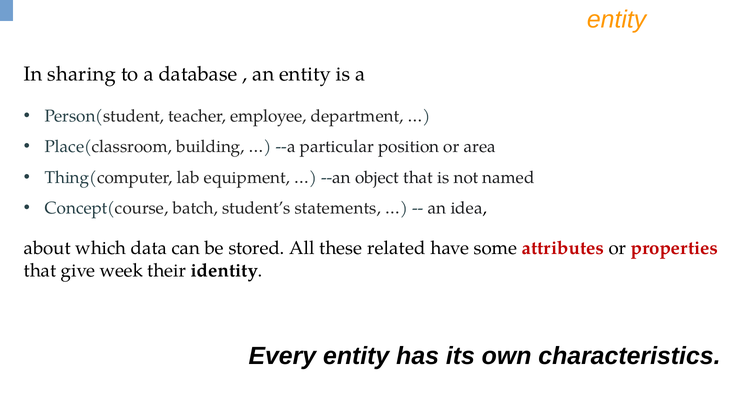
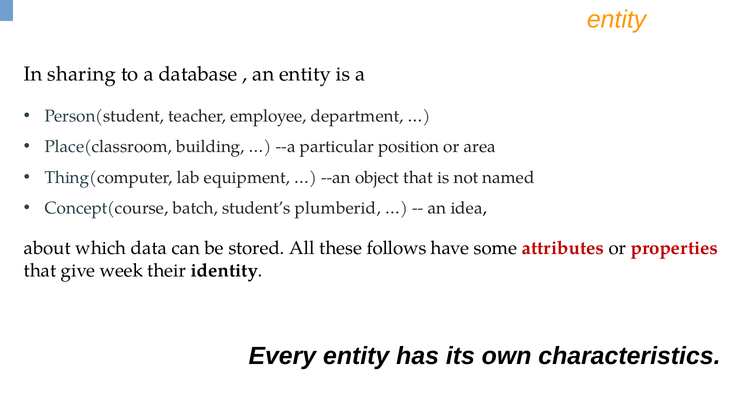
statements: statements -> plumberid (338, 208)
related: related -> follows (397, 248)
